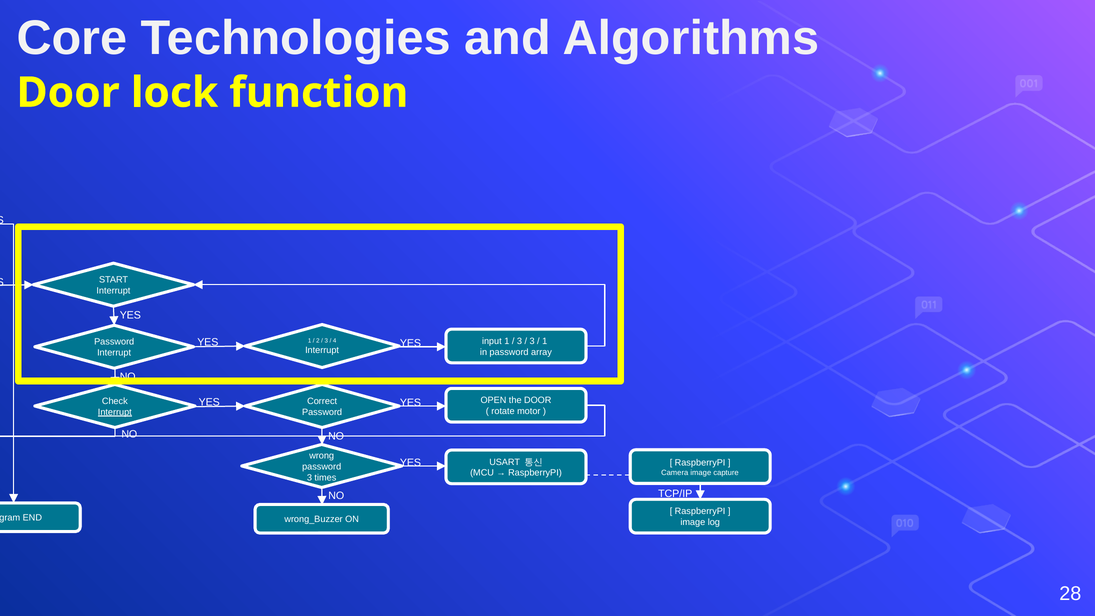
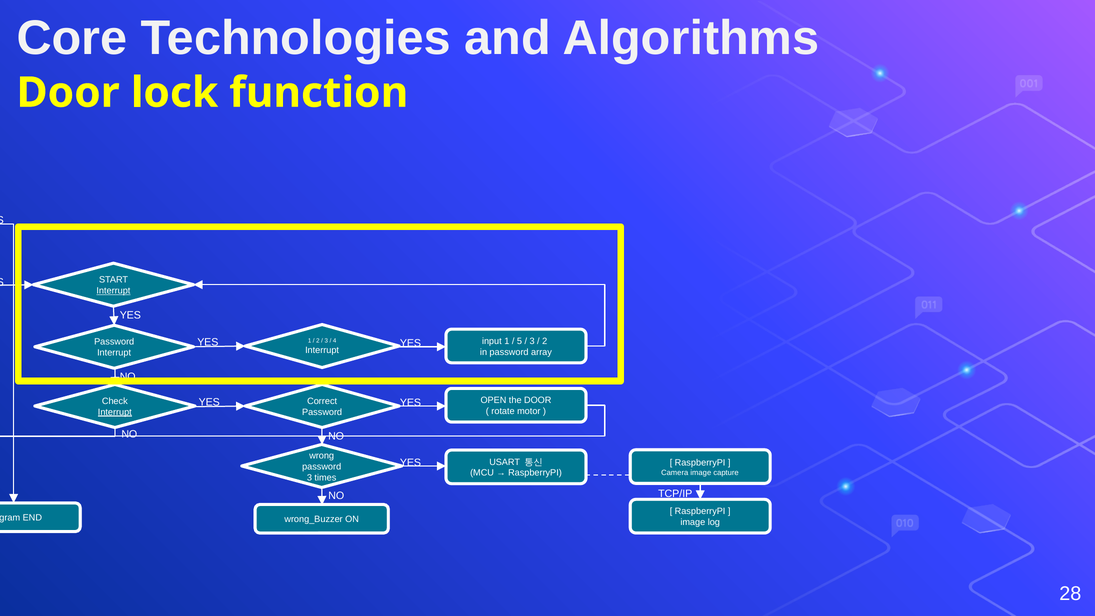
Interrupt underline: none -> present (113, 291)
3: 3 -> 5 (519, 341)
1: 1 -> 2 (545, 341)
